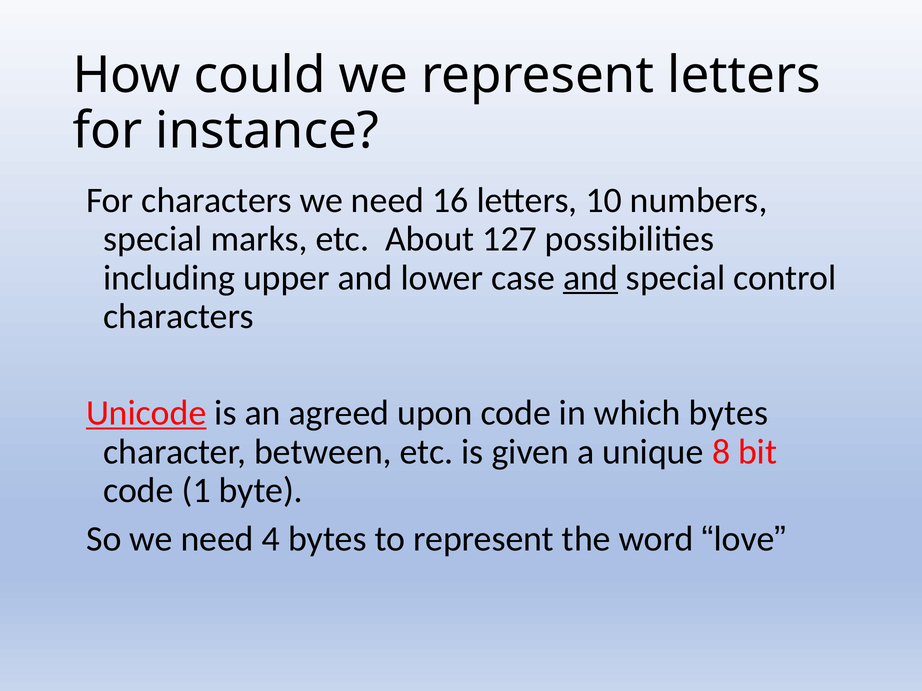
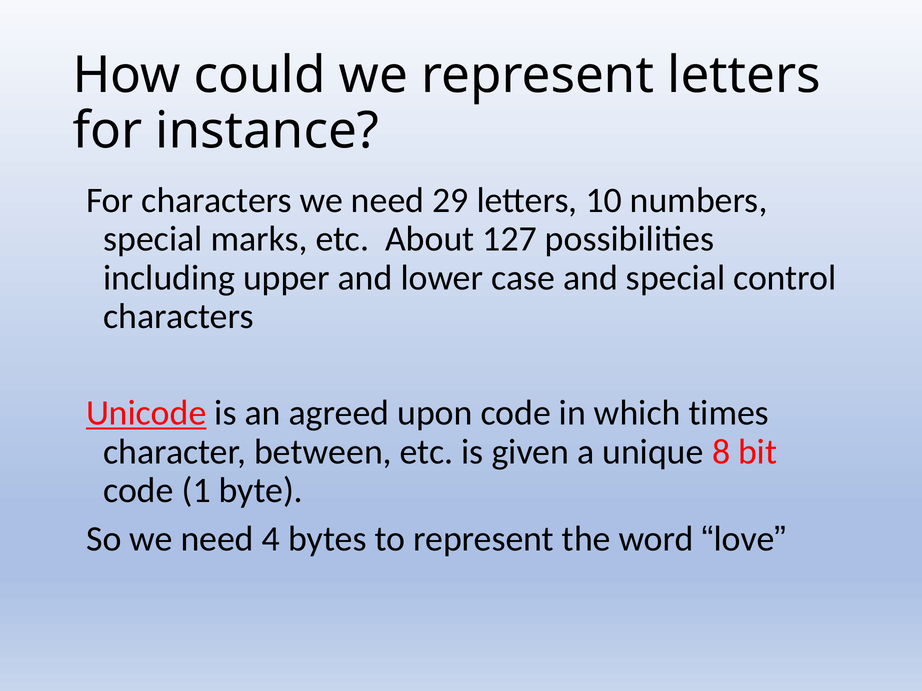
16: 16 -> 29 (450, 200)
and underline: present -> none (590, 278)
which bytes: bytes -> times (729, 413)
